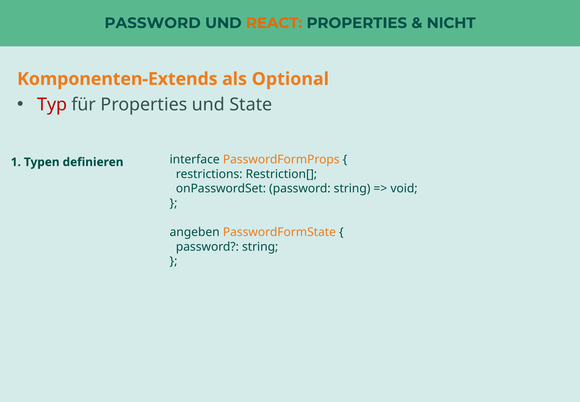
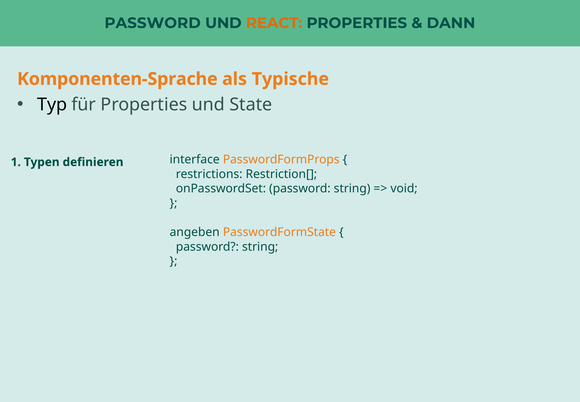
NICHT: NICHT -> DANN (451, 23)
Komponenten-Extends: Komponenten-Extends -> Komponenten-Sprache (117, 79)
Optional: Optional -> Typische (290, 79)
Typ colour: red -> black (52, 105)
